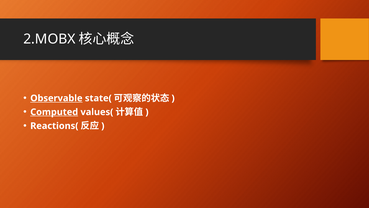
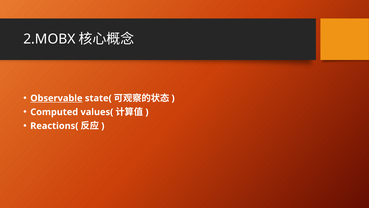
Computed underline: present -> none (54, 112)
